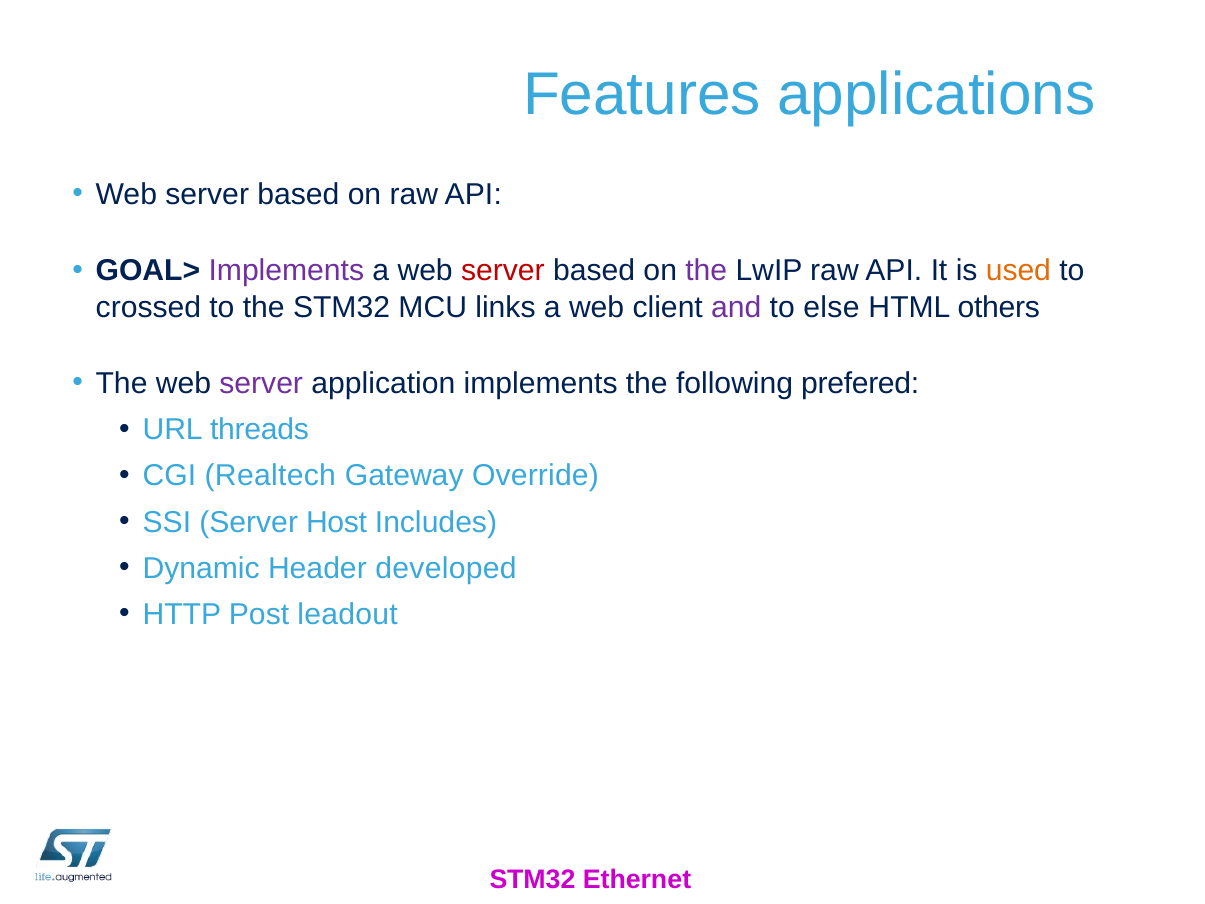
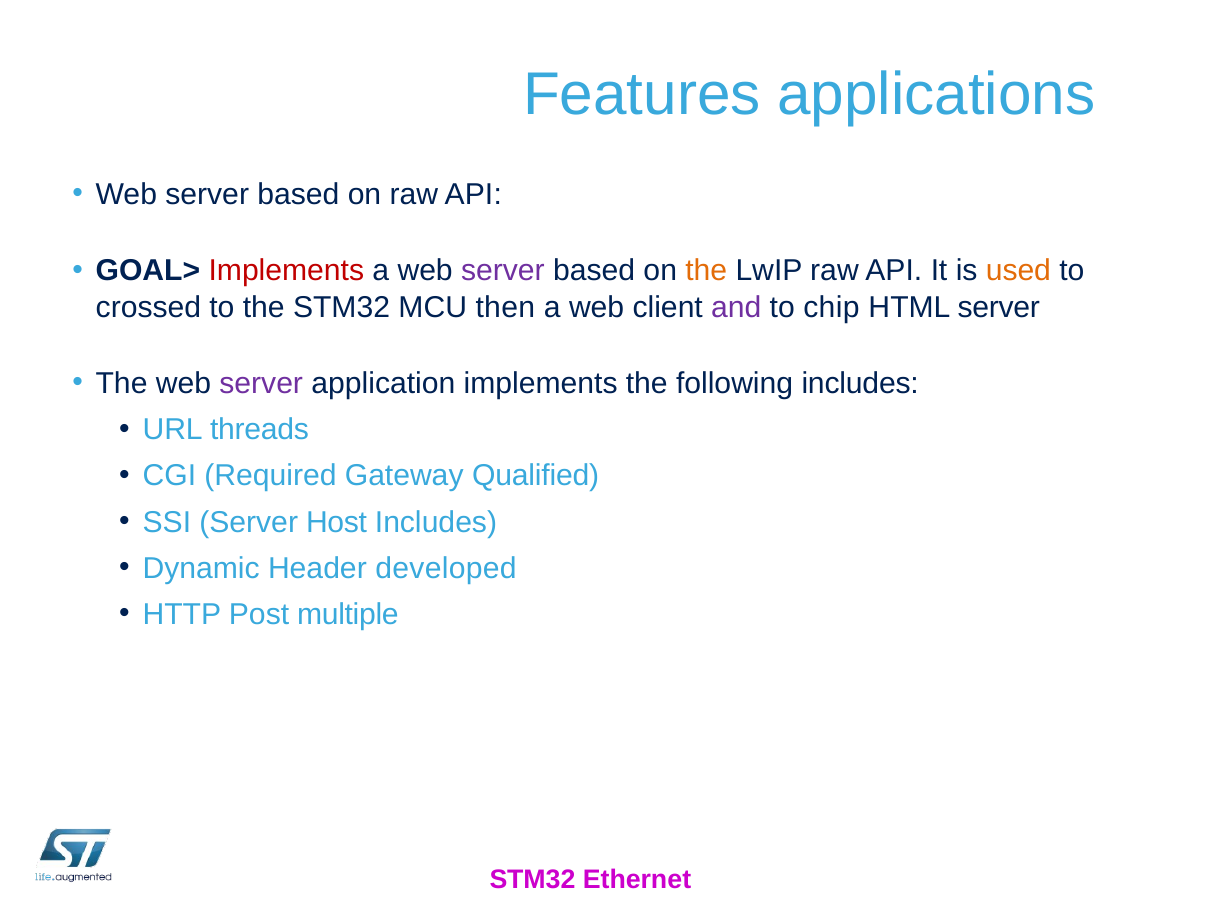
Implements colour: purple -> red (286, 271)
server colour: red -> purple (503, 271)
the colour: purple -> orange (706, 271)
links: links -> then (505, 307)
else: else -> chip (831, 307)
HTML others: others -> server (999, 307)
following prefered: prefered -> includes (860, 383)
Realtech: Realtech -> Required (270, 476)
Override: Override -> Qualified (536, 476)
leadout: leadout -> multiple (348, 614)
